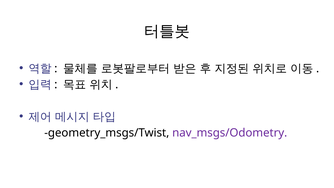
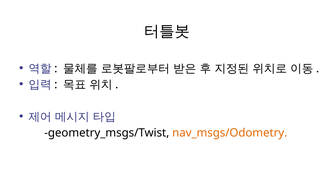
nav_msgs/Odometry colour: purple -> orange (230, 133)
